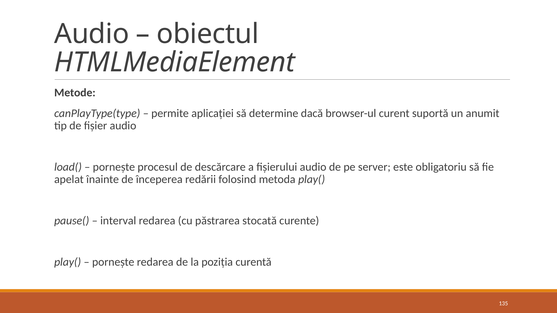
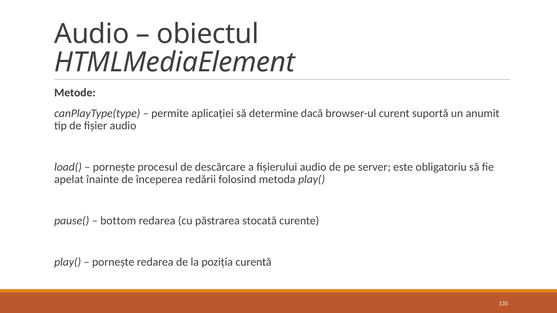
interval: interval -> bottom (118, 221)
